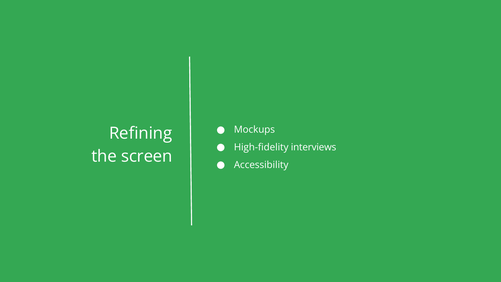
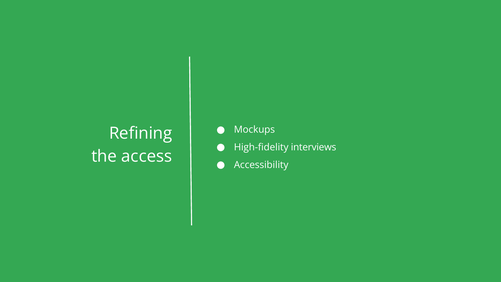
screen: screen -> access (147, 156)
